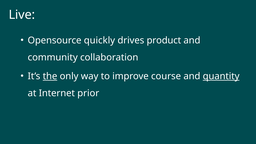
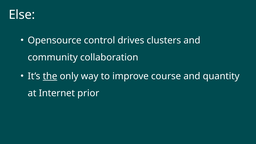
Live: Live -> Else (22, 15)
quickly: quickly -> control (100, 40)
product: product -> clusters (164, 40)
quantity underline: present -> none (221, 76)
